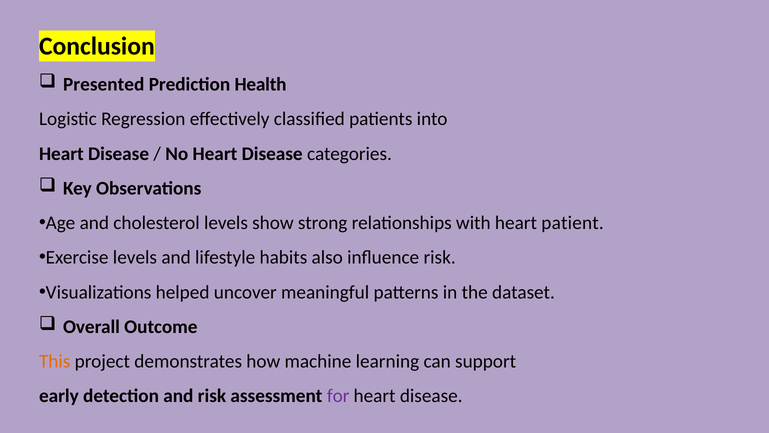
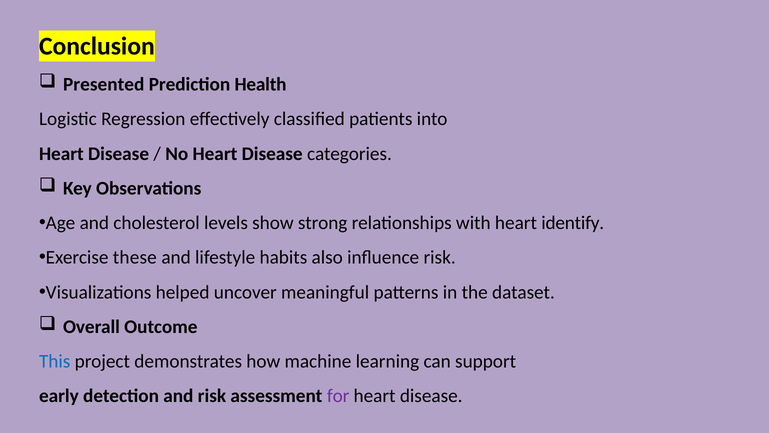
patient: patient -> identify (573, 223)
Exercise levels: levels -> these (135, 257)
This colour: orange -> blue (55, 361)
